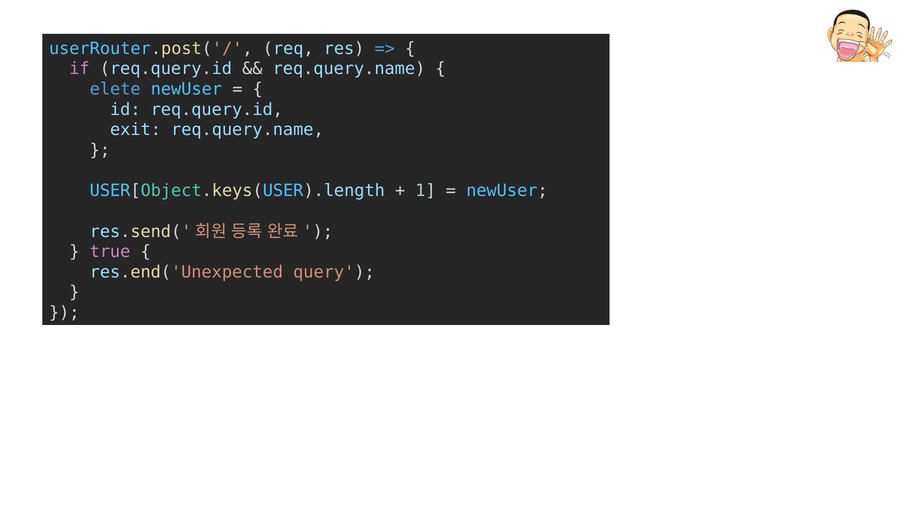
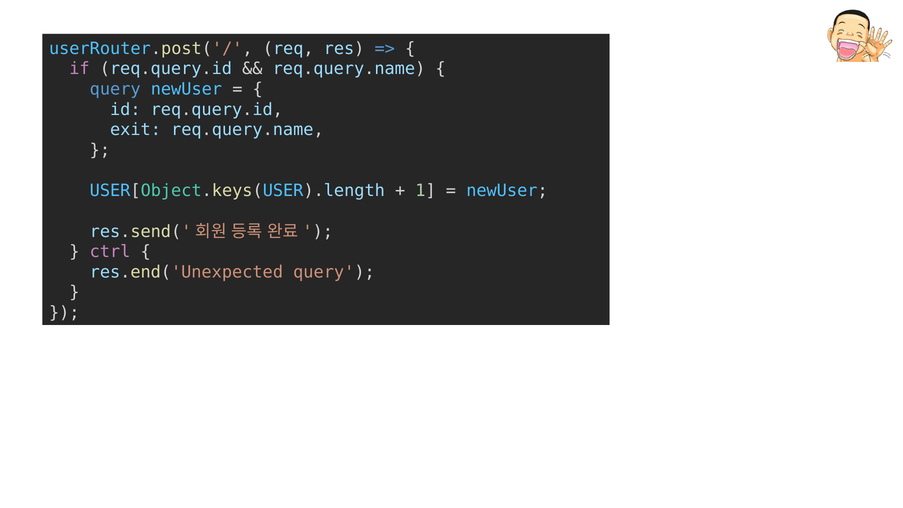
elete: elete -> query (115, 89)
true: true -> ctrl (110, 252)
